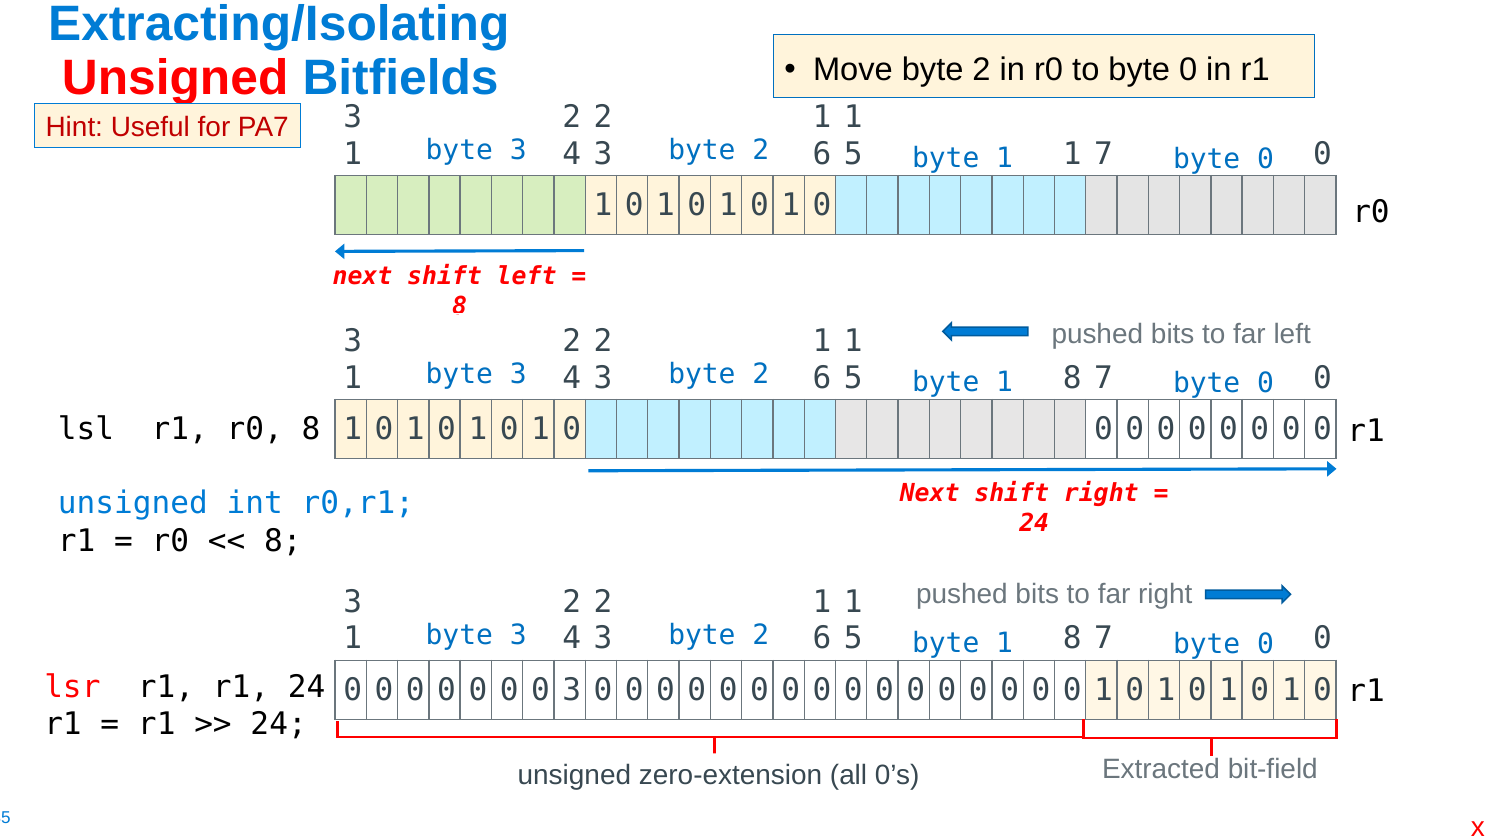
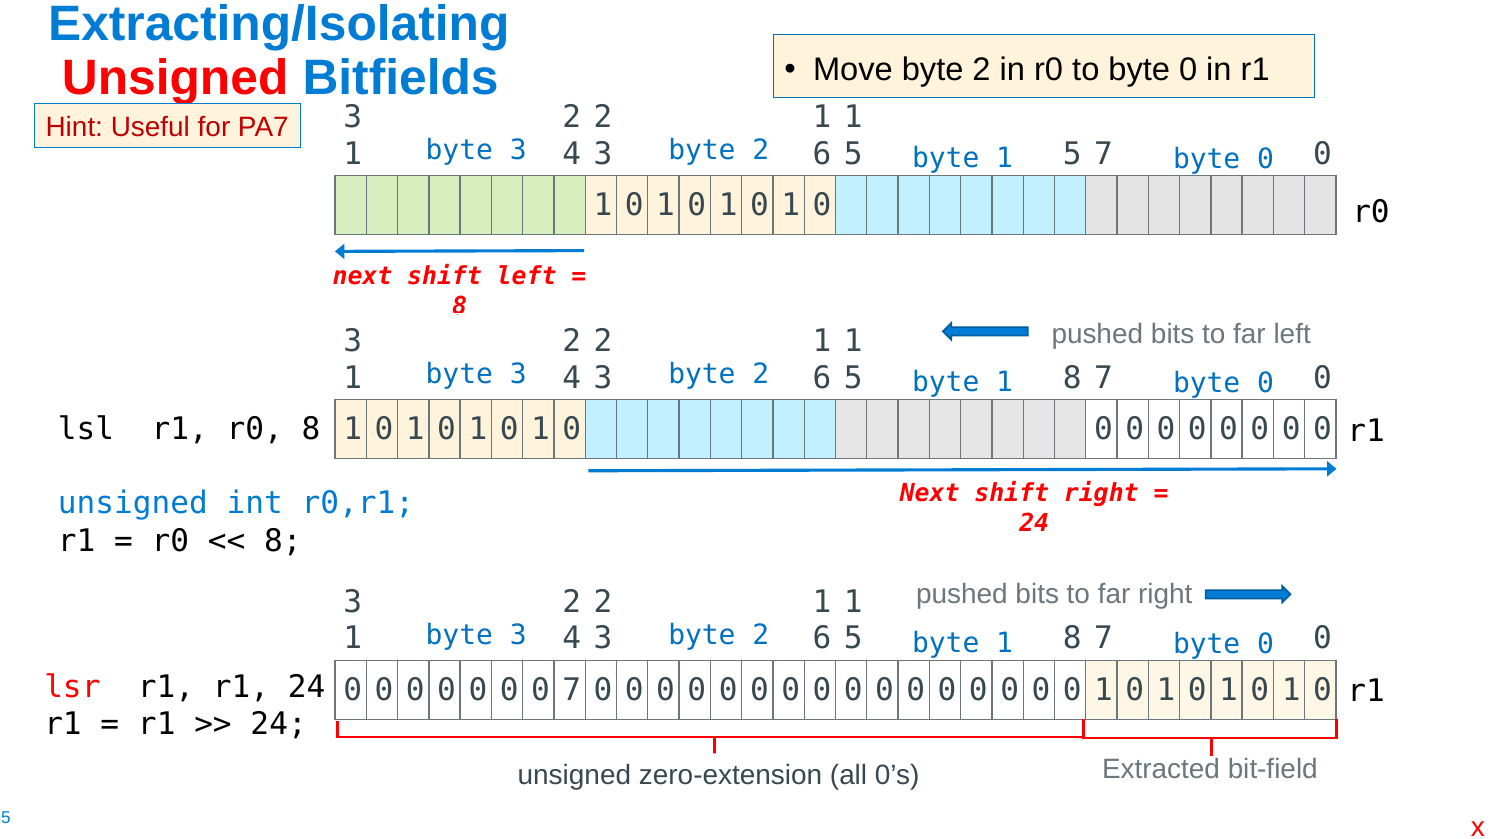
1: 1 -> 5 (1072, 154)
3: 3 -> 7 (572, 691)
